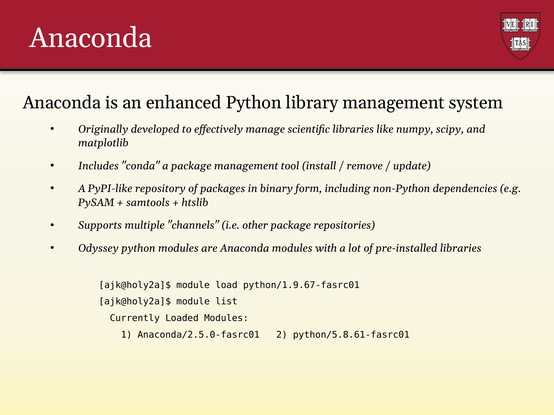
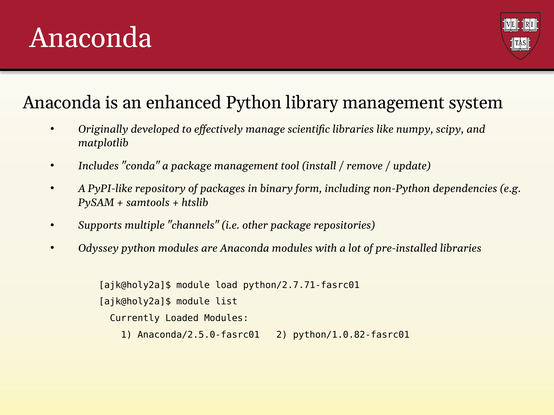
python/1.9.67-fasrc01: python/1.9.67-fasrc01 -> python/2.7.71-fasrc01 (301, 285)
python/5.8.61-fasrc01: python/5.8.61-fasrc01 -> python/1.0.82-fasrc01 (351, 335)
